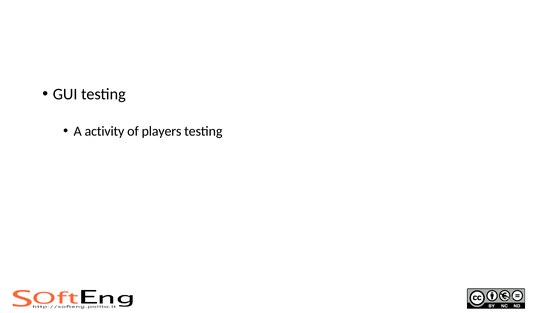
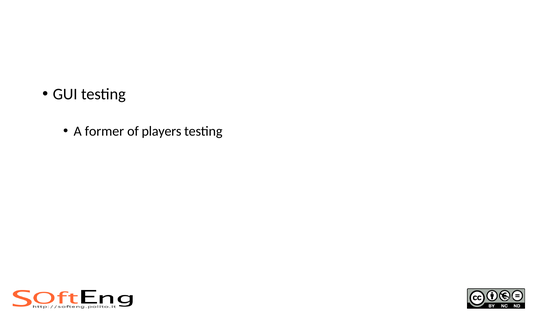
activity: activity -> former (104, 131)
